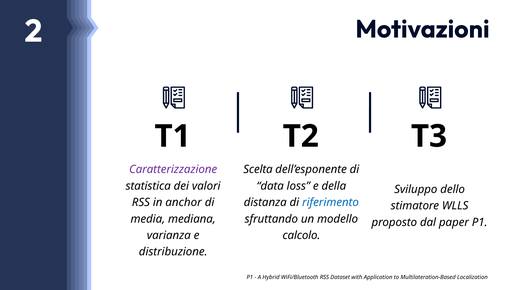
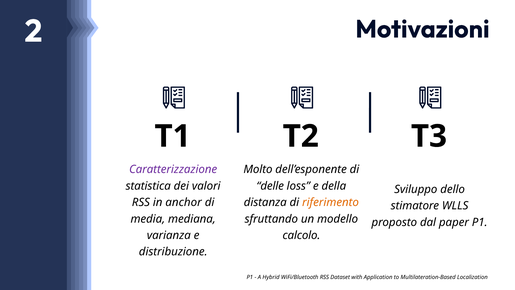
Scelta: Scelta -> Molto (258, 169)
data: data -> delle (270, 186)
riferimento colour: blue -> orange (330, 202)
